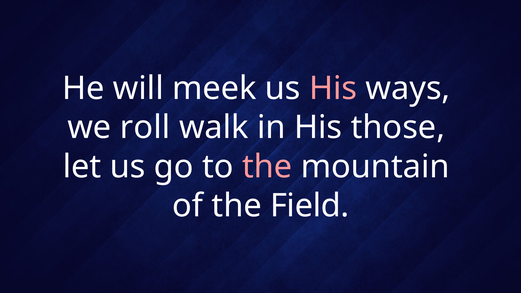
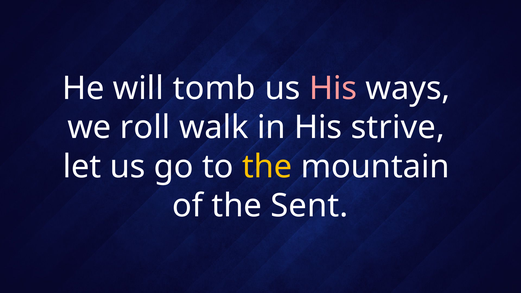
meek: meek -> tomb (214, 88)
those: those -> strive (398, 128)
the colour: pink -> yellow (267, 167)
Field: Field -> Sent (309, 206)
